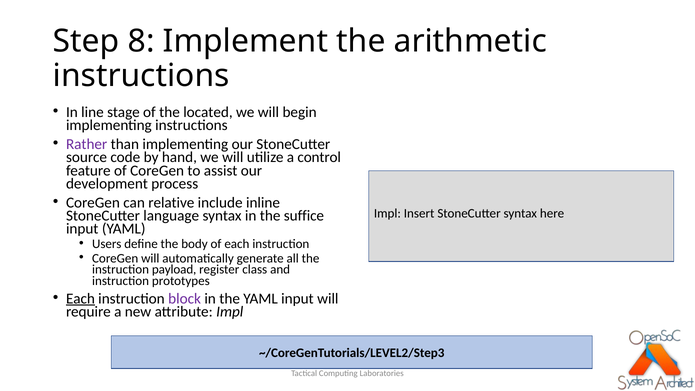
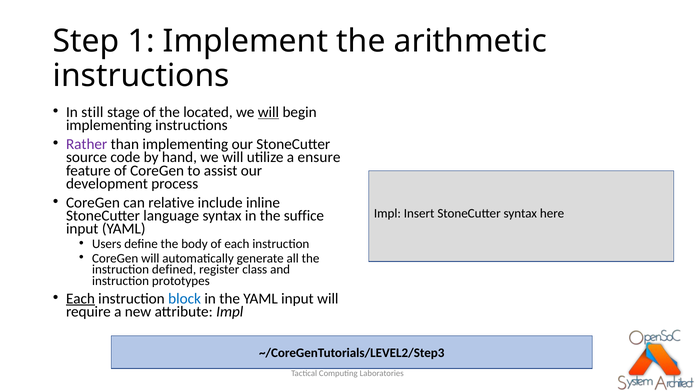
8: 8 -> 1 (141, 41)
line: line -> still (92, 112)
will underline: none -> present (268, 112)
control: control -> ensure (319, 157)
payload: payload -> defined (174, 269)
block colour: purple -> blue (185, 299)
